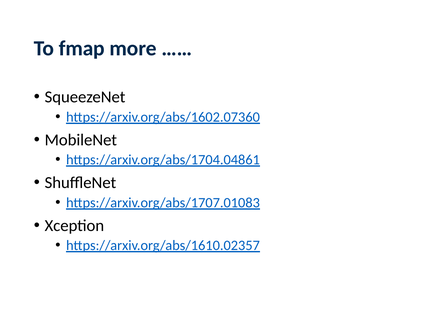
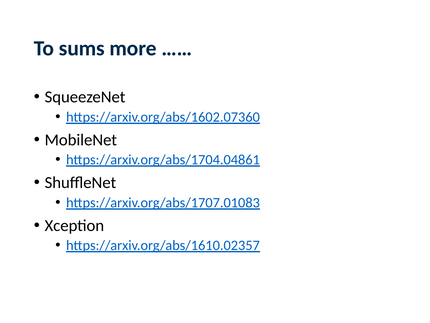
fmap: fmap -> sums (82, 48)
